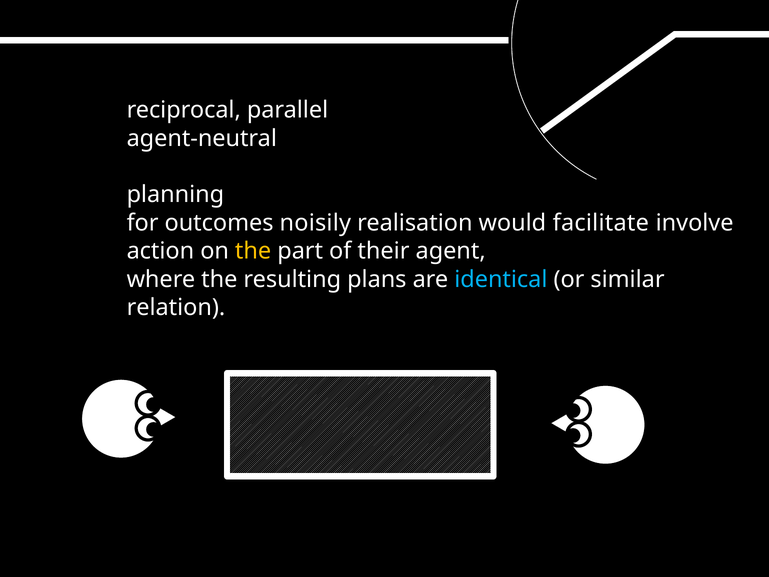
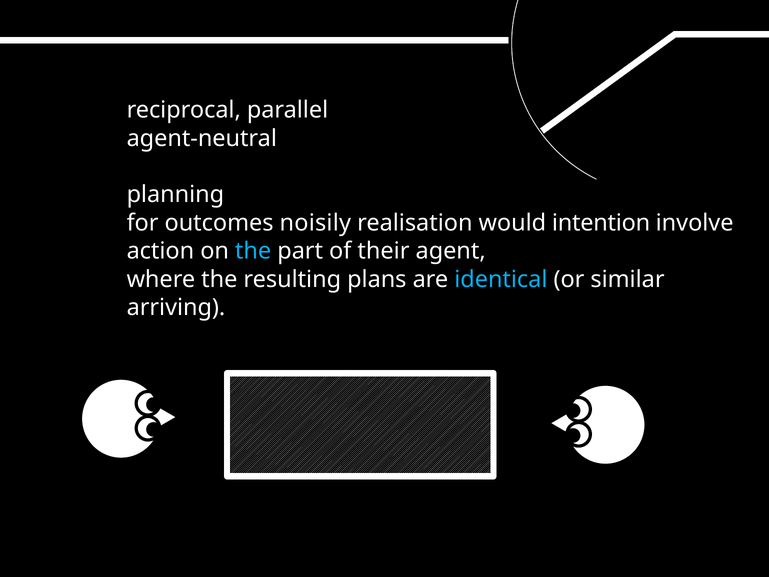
facilitate: facilitate -> intention (601, 223)
the colour: yellow -> light blue (253, 251)
relation: relation -> arriving (176, 307)
